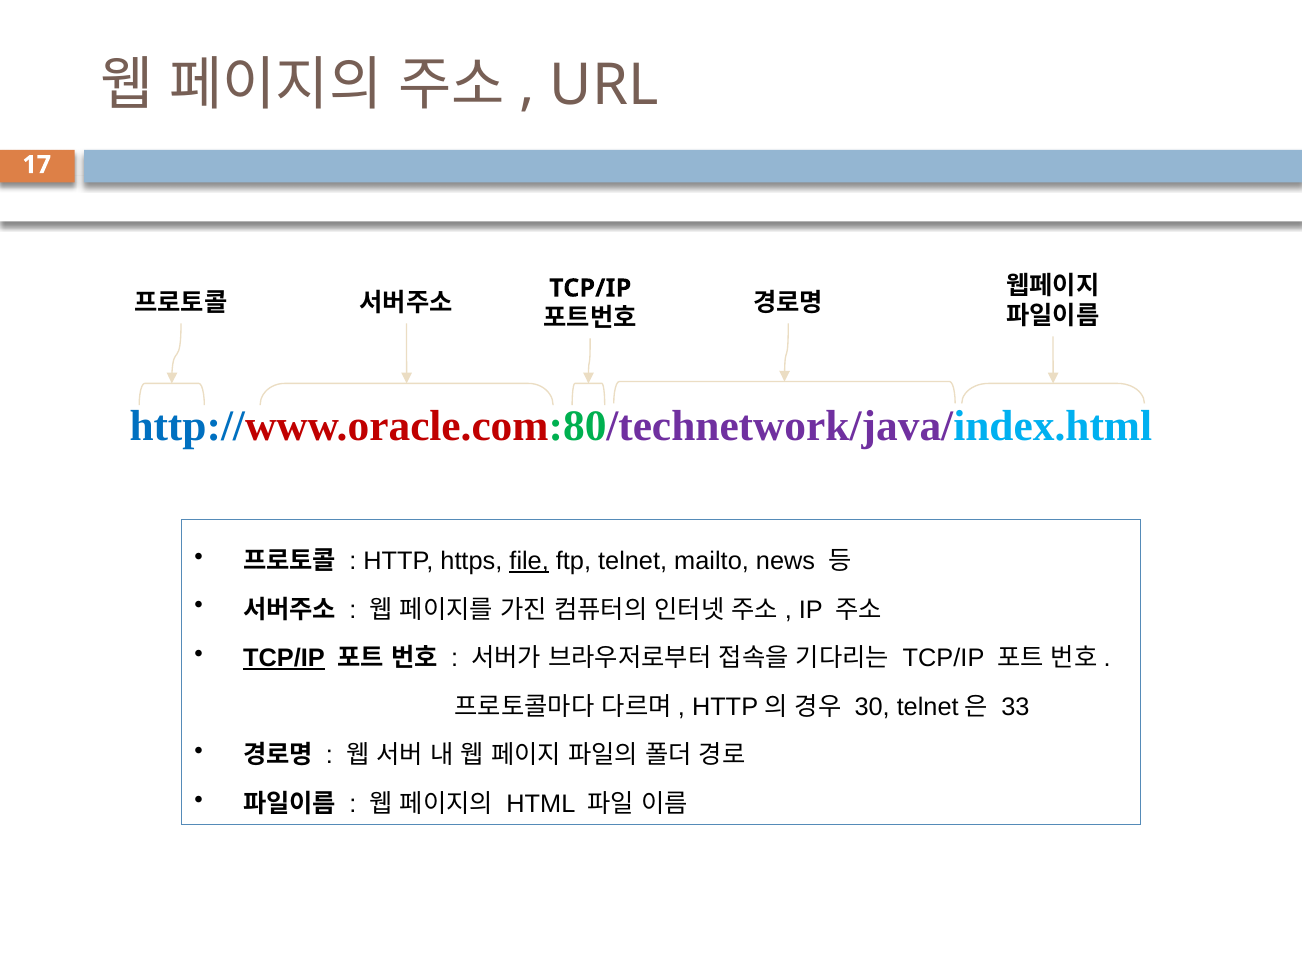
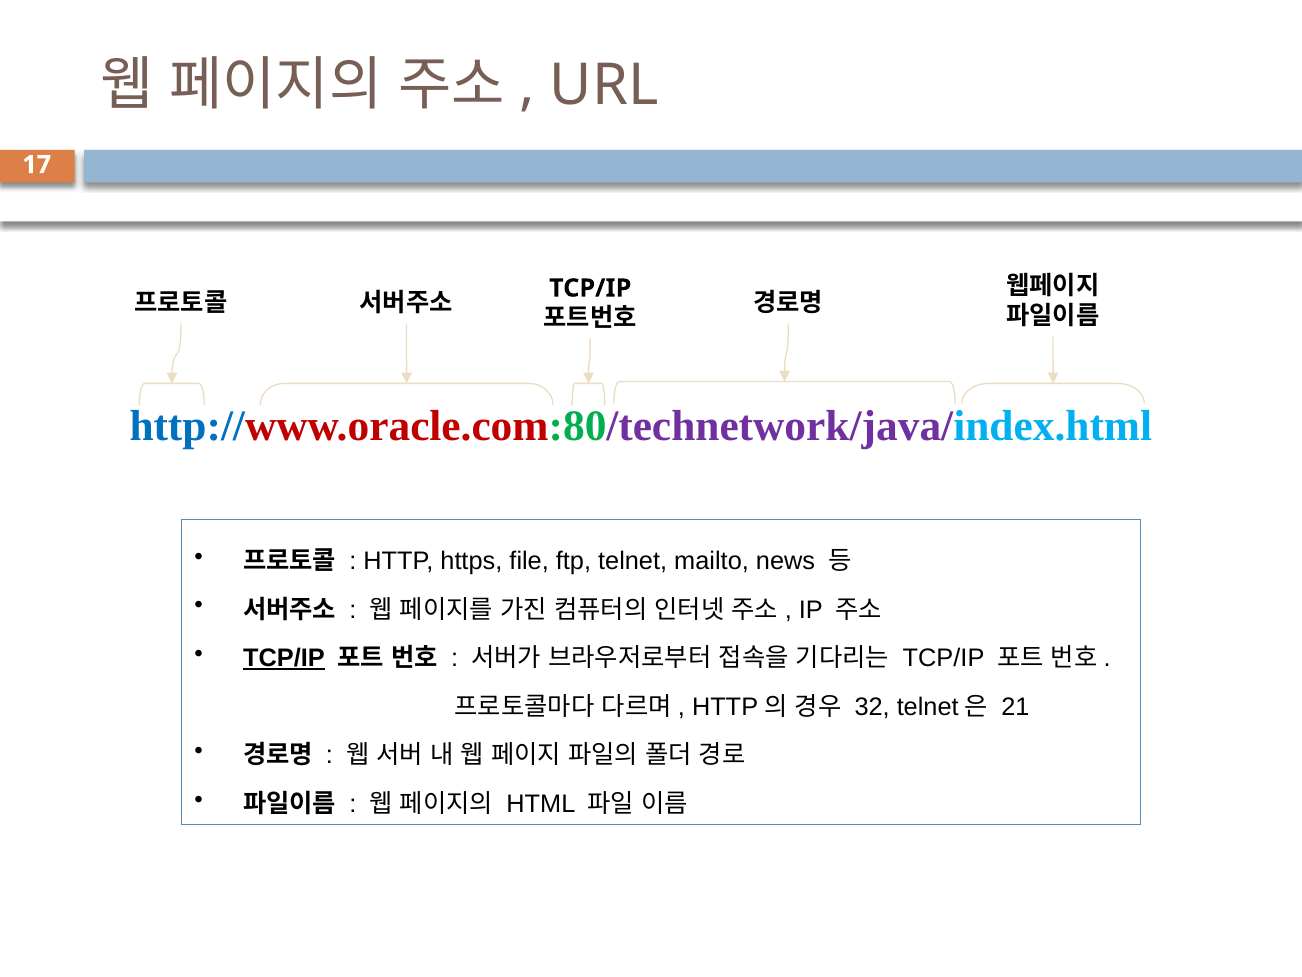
file underline: present -> none (529, 561)
30: 30 -> 32 (872, 707)
33: 33 -> 21 (1015, 707)
